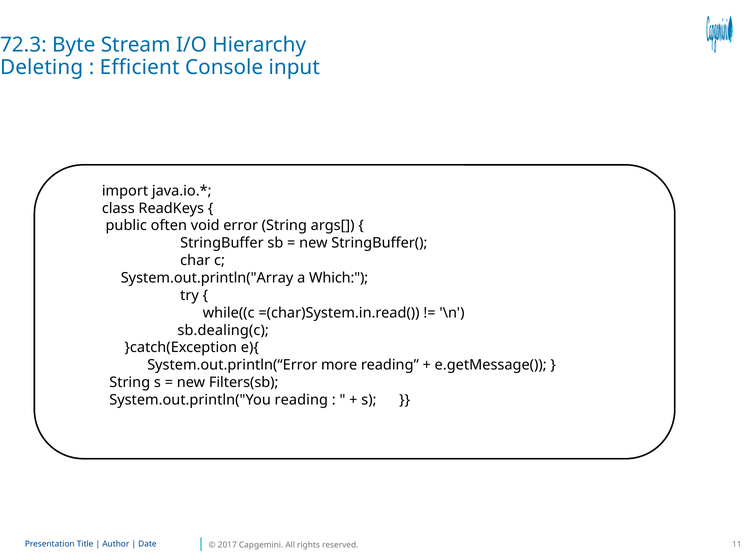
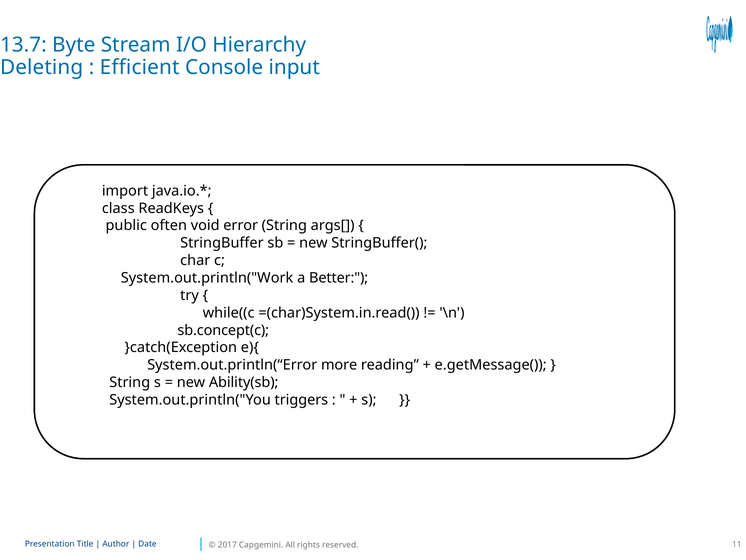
72.3: 72.3 -> 13.7 (23, 45)
System.out.println("Array: System.out.println("Array -> System.out.println("Work (207, 278)
Which: Which -> Better (339, 278)
sb.dealing(c: sb.dealing(c -> sb.concept(c (223, 330)
Filters(sb: Filters(sb -> Ability(sb (244, 382)
System.out.println("You reading: reading -> triggers (301, 400)
